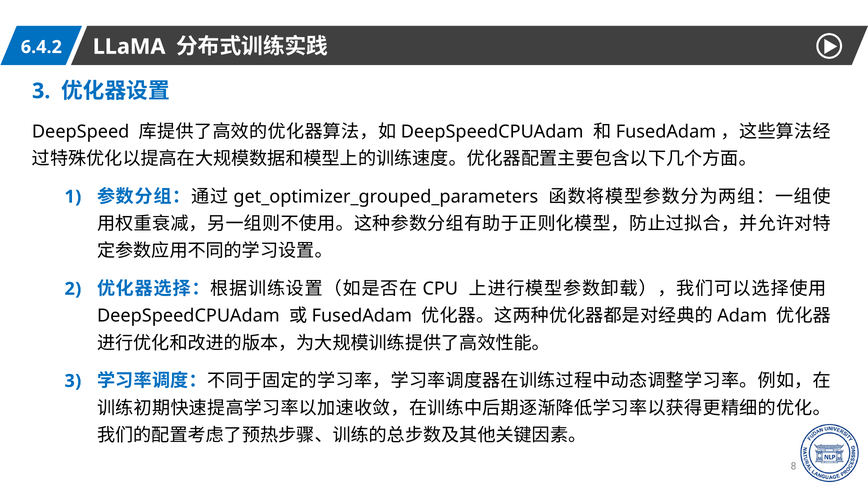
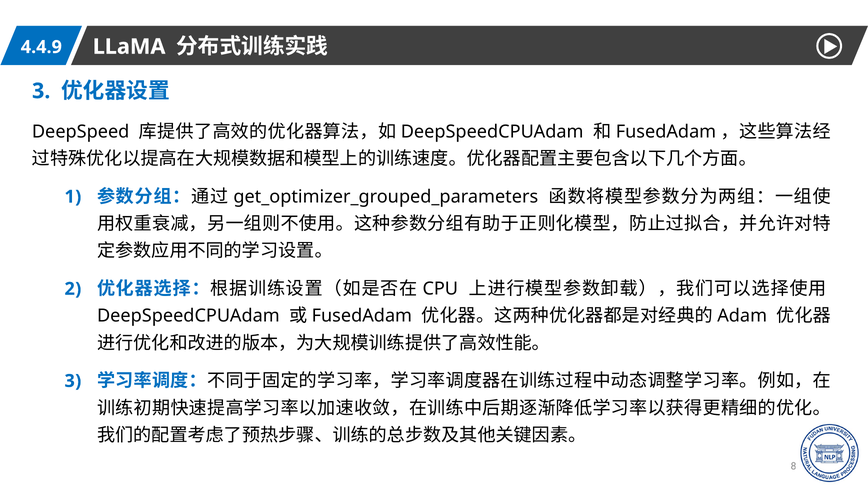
6.4.2: 6.4.2 -> 4.4.9 (41, 47)
